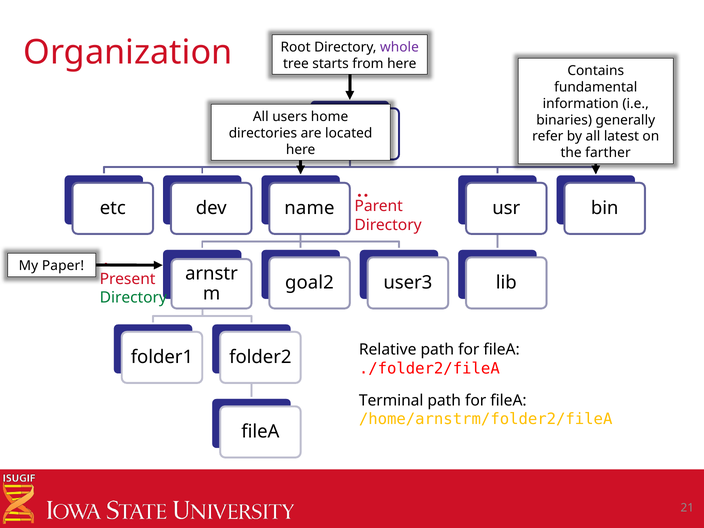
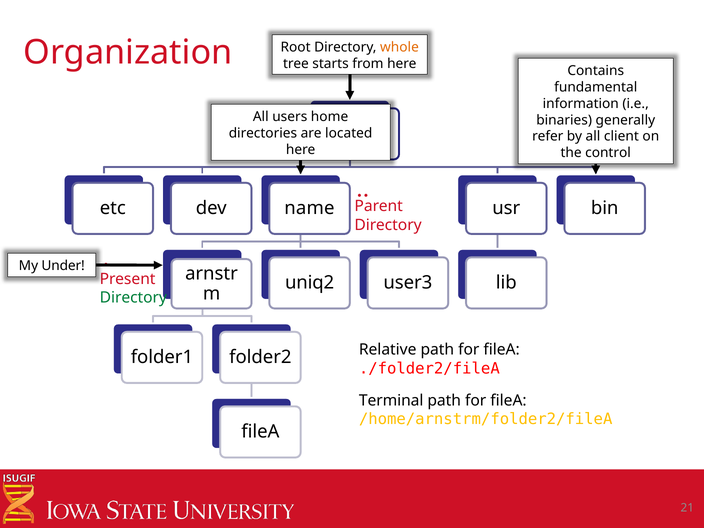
whole colour: purple -> orange (399, 47)
latest: latest -> client (621, 136)
farther: farther -> control (608, 153)
Paper: Paper -> Under (63, 266)
goal2: goal2 -> uniq2 (310, 283)
